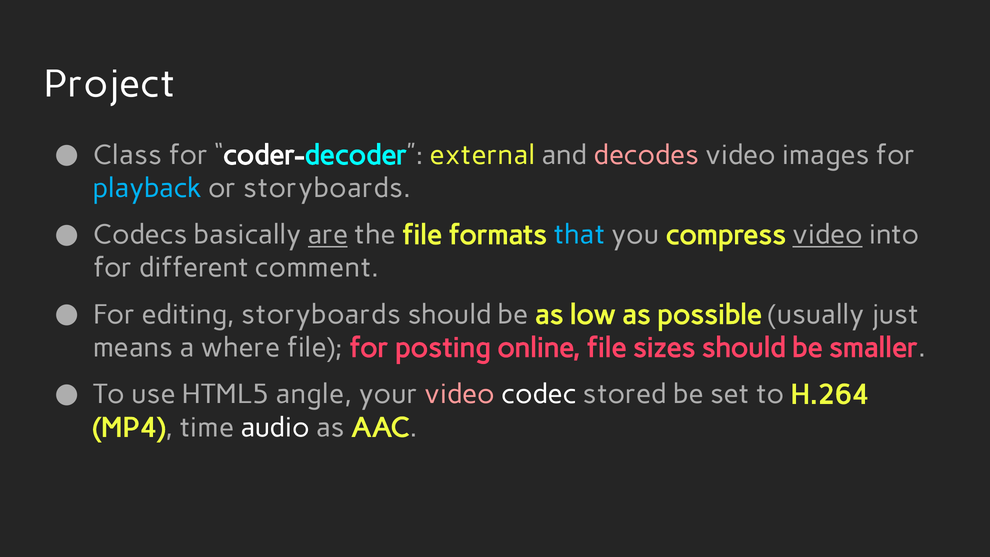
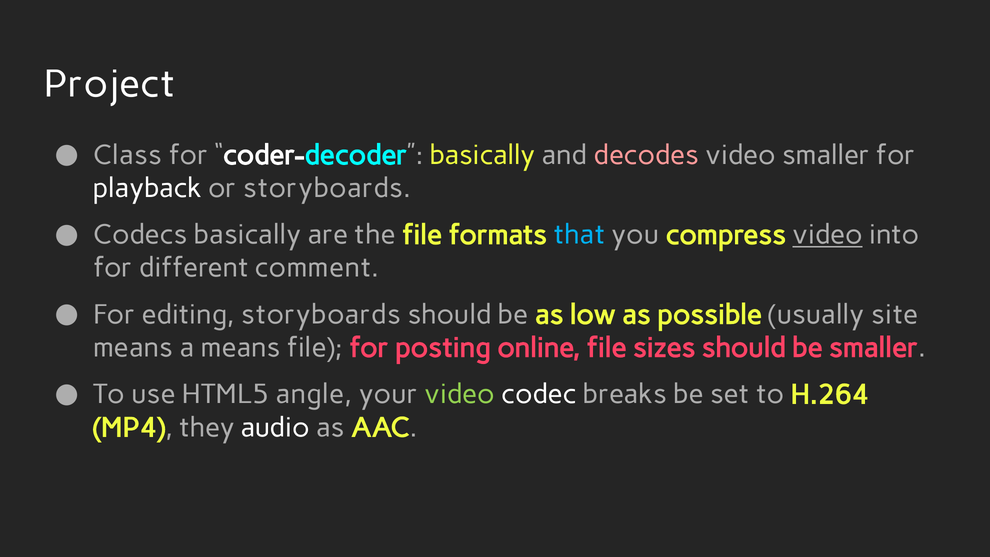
coder-decoder external: external -> basically (483, 155)
video images: images -> smaller (826, 155)
playback colour: light blue -> white (148, 188)
are underline: present -> none (328, 235)
just: just -> site (895, 315)
a where: where -> means (241, 348)
video colour: pink -> light green (460, 394)
stored: stored -> breaks (625, 394)
time: time -> they (207, 427)
